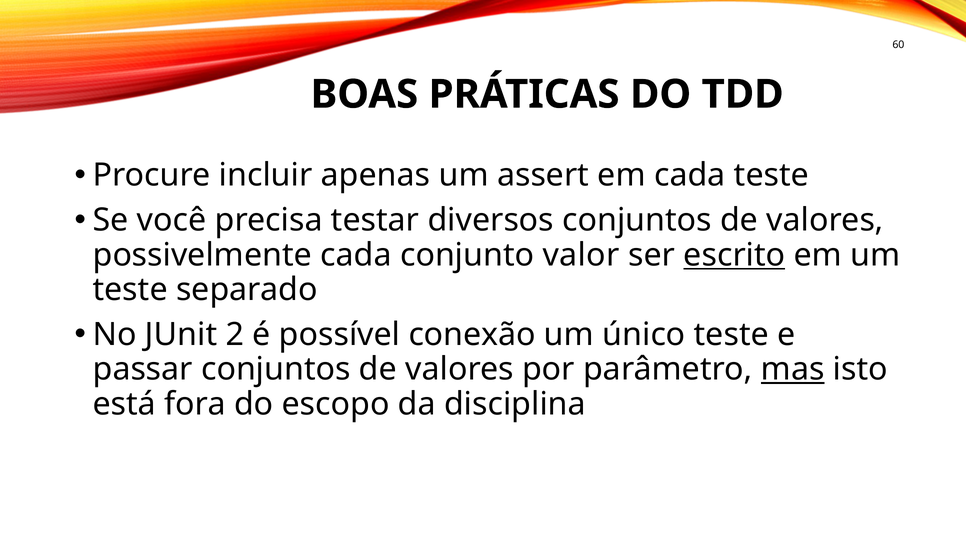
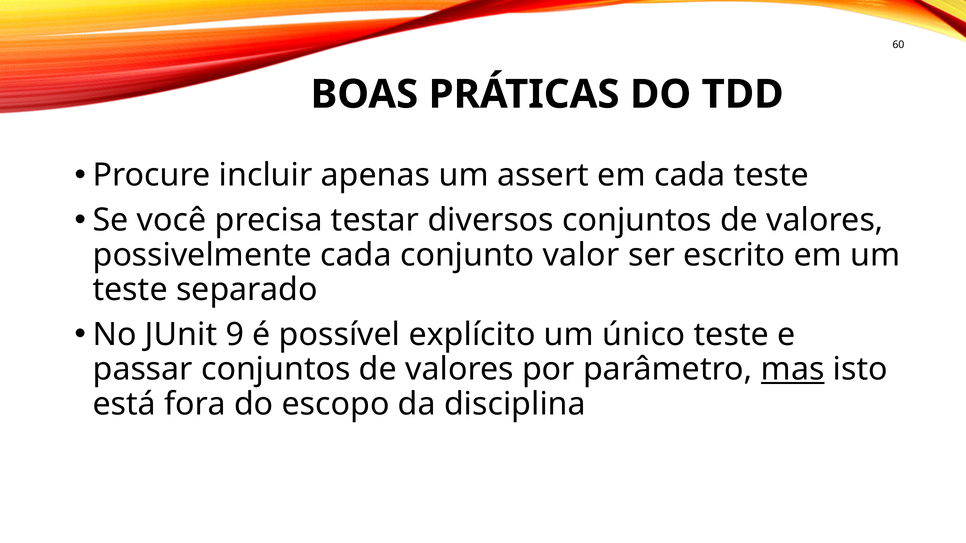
escrito underline: present -> none (734, 255)
2: 2 -> 9 (235, 335)
conexão: conexão -> explícito (472, 335)
